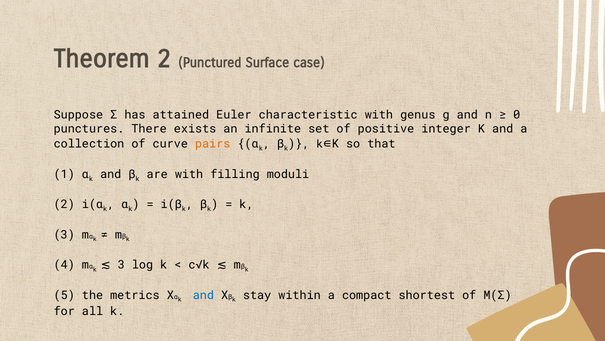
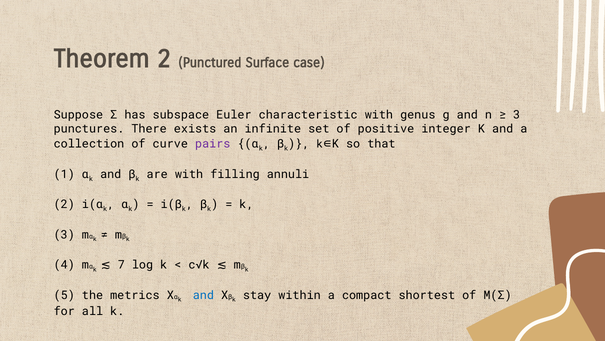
attained: attained -> subspace (181, 115)
0: 0 -> 3 (517, 115)
pairs colour: orange -> purple (213, 144)
moduli: moduli -> annuli (288, 174)
3: 3 -> 7 (121, 264)
